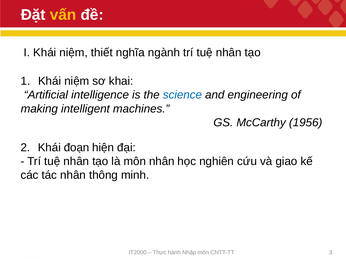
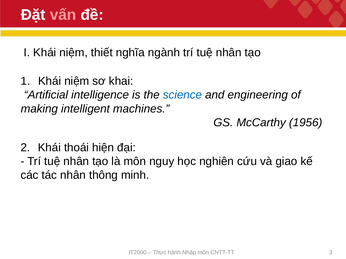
vấn colour: yellow -> pink (63, 15)
đoạn: đoạn -> thoái (77, 148)
môn nhân: nhân -> nguy (162, 162)
